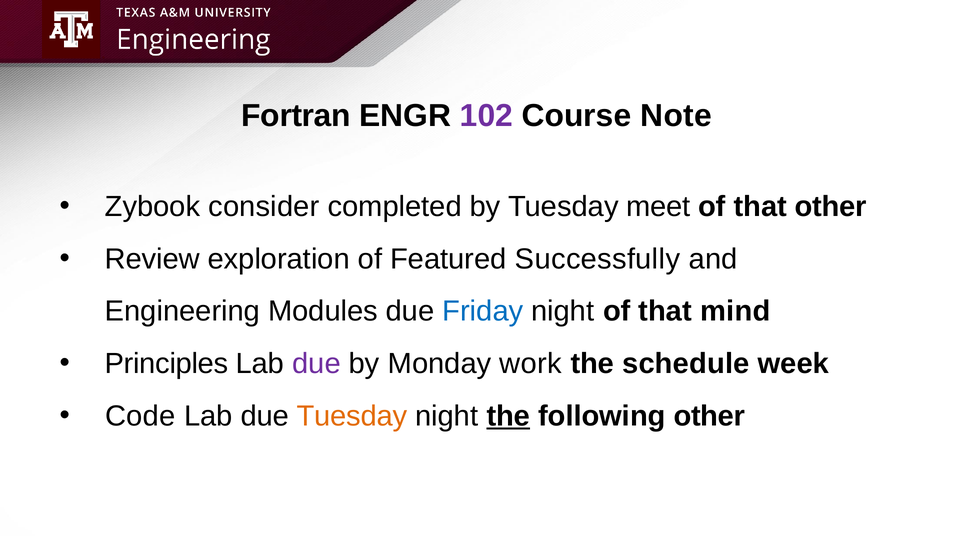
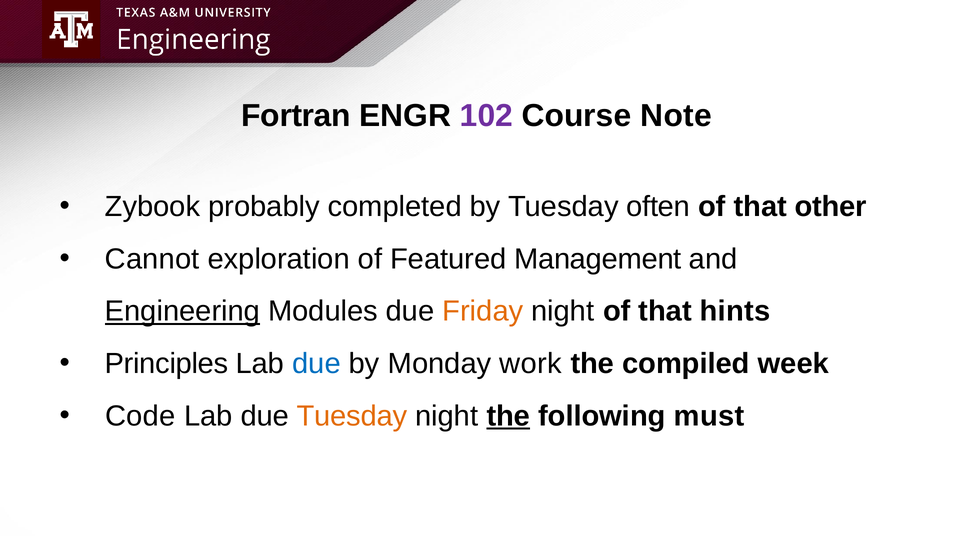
consider: consider -> probably (264, 207)
meet: meet -> often (658, 207)
Review: Review -> Cannot (152, 259)
Successfully: Successfully -> Management (598, 259)
Engineering underline: none -> present (182, 312)
Friday colour: blue -> orange (483, 312)
mind: mind -> hints (735, 312)
due colour: purple -> blue (316, 364)
schedule: schedule -> compiled (686, 364)
following other: other -> must (709, 417)
